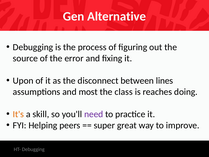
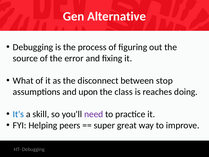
Upon: Upon -> What (23, 81)
lines: lines -> stop (164, 81)
most: most -> upon (88, 92)
It's colour: orange -> blue (18, 114)
